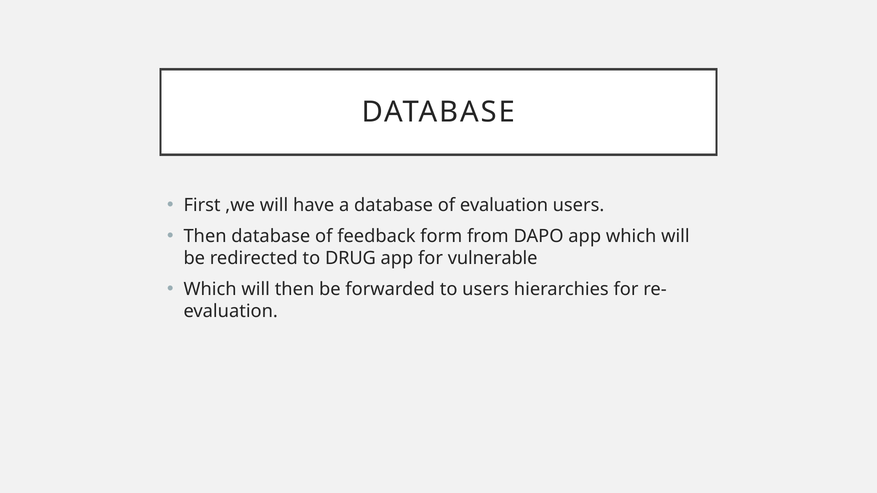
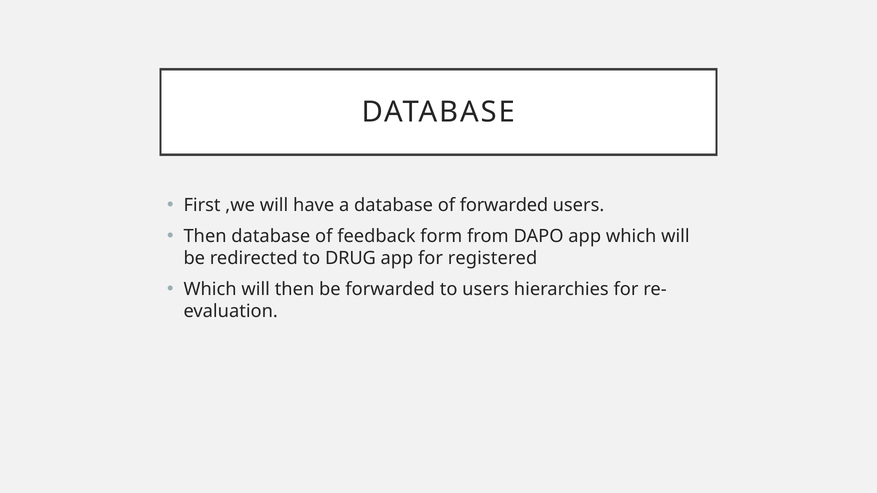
of evaluation: evaluation -> forwarded (504, 205)
vulnerable: vulnerable -> registered (493, 258)
